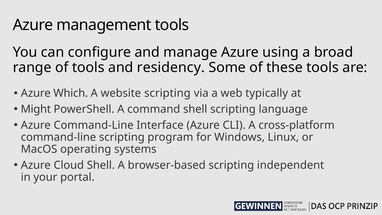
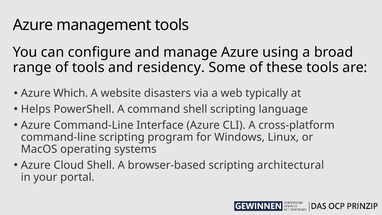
website scripting: scripting -> disasters (167, 93)
Might: Might -> Helps (36, 109)
independent: independent -> architectural (291, 165)
